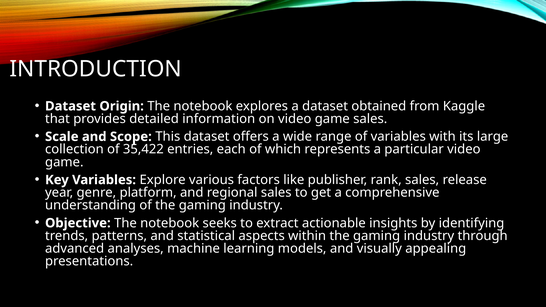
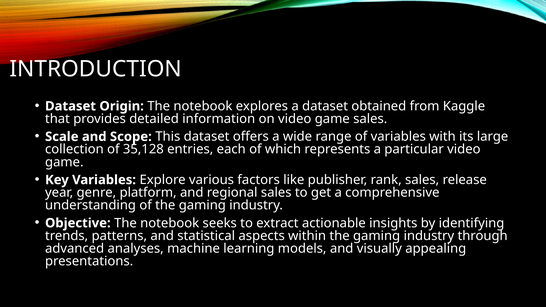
35,422: 35,422 -> 35,128 (143, 149)
